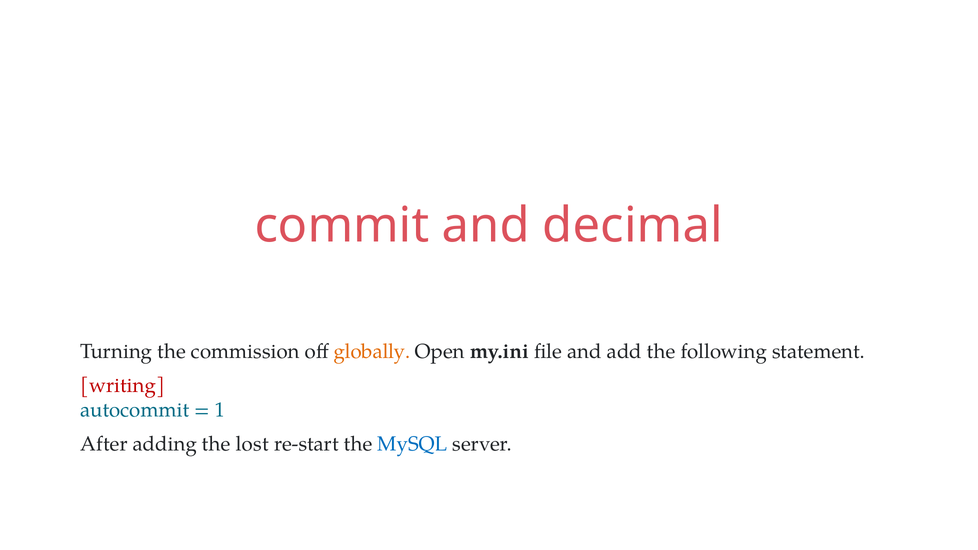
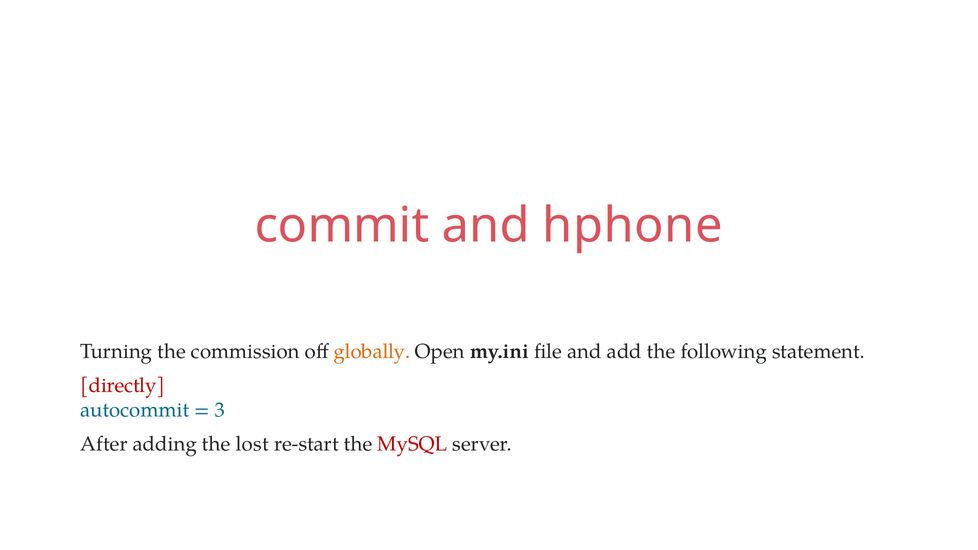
decimal: decimal -> hphone (633, 226)
writing: writing -> directly (123, 386)
1: 1 -> 3 (220, 410)
MySQL colour: blue -> red (412, 444)
